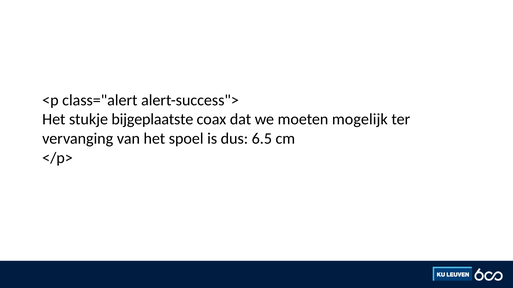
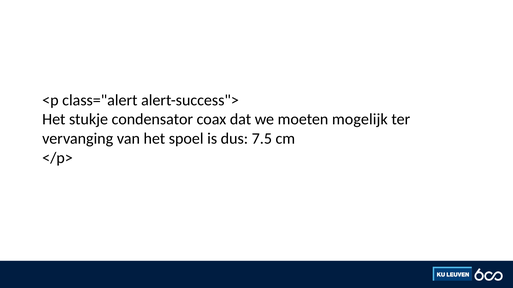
bijgeplaatste: bijgeplaatste -> condensator (152, 120)
6.5: 6.5 -> 7.5 (262, 139)
